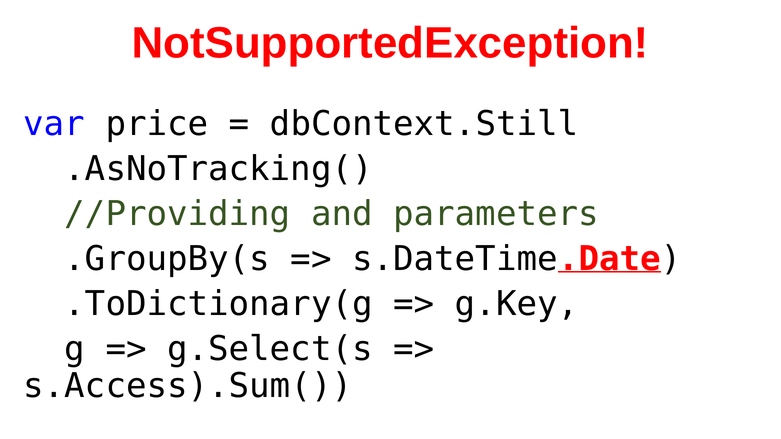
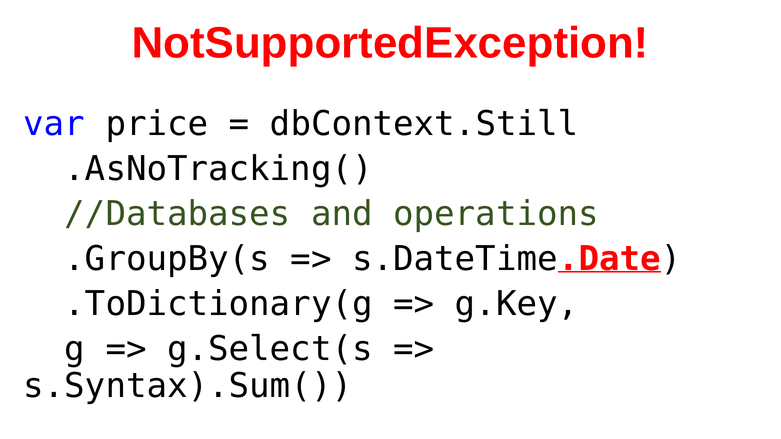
//Providing: //Providing -> //Databases (177, 214)
parameters: parameters -> operations (496, 214)
s.Access).Sum(: s.Access).Sum( -> s.Syntax).Sum( (188, 386)
